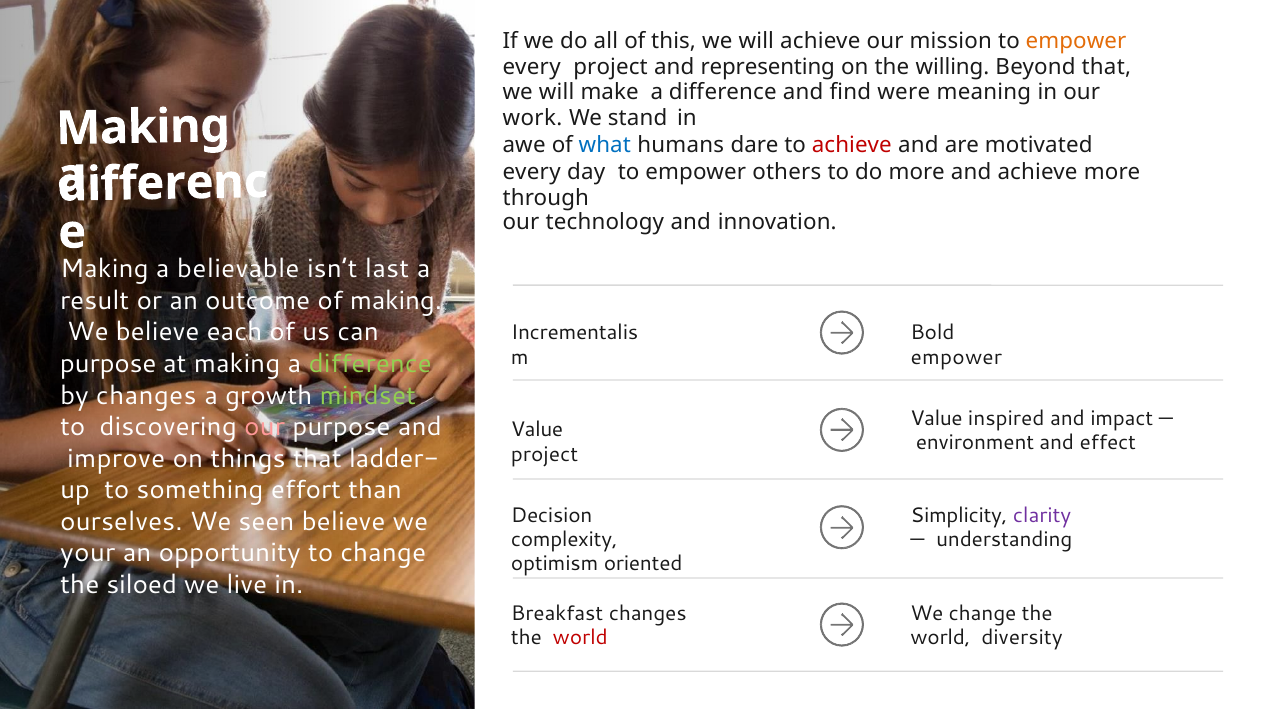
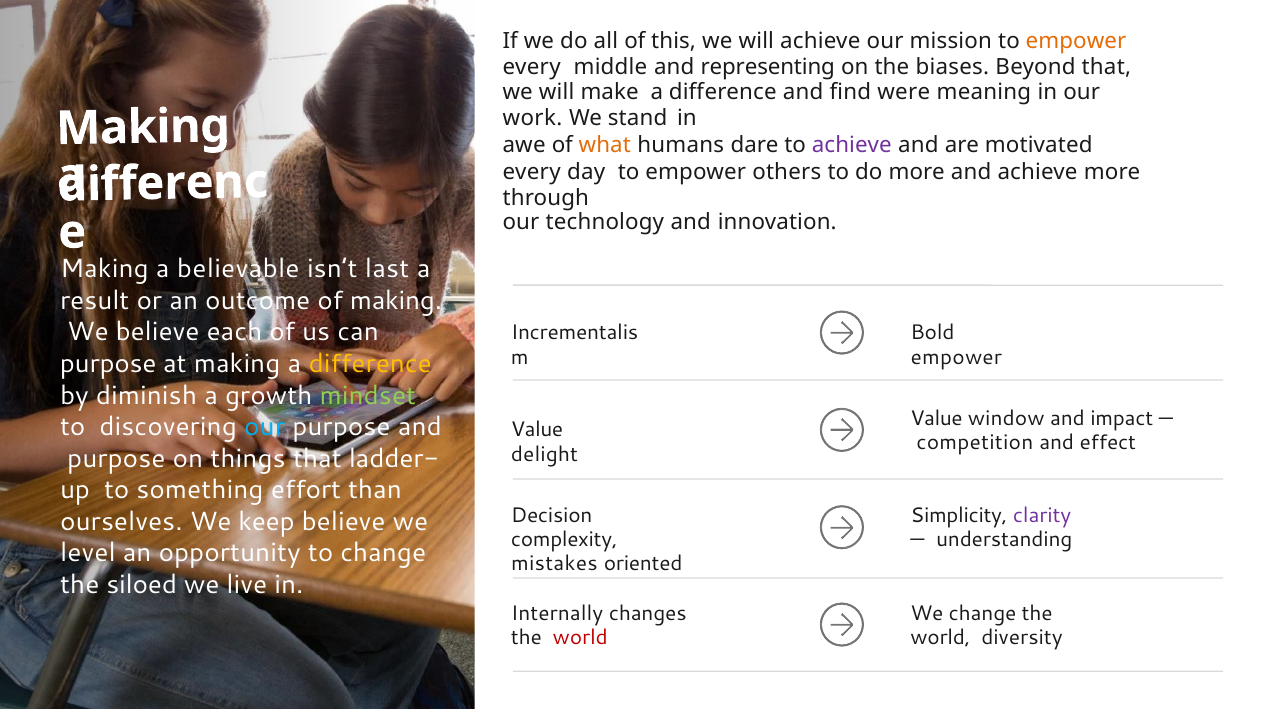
every project: project -> middle (610, 67)
willing: willing -> biases (952, 67)
what colour: blue -> orange (605, 145)
achieve colour: red -> purple (852, 145)
difference colour: light green -> yellow (370, 364)
by changes: changes -> diminish (146, 395)
inspired: inspired -> window (1006, 419)
our colour: pink -> light blue (265, 427)
environment: environment -> competition (975, 442)
project: project -> delight (545, 455)
improve: improve -> purpose (116, 459)
seen: seen -> keep (266, 522)
your: your -> level (88, 553)
optimism: optimism -> mistakes (554, 564)
Breakfast: Breakfast -> Internally (557, 614)
